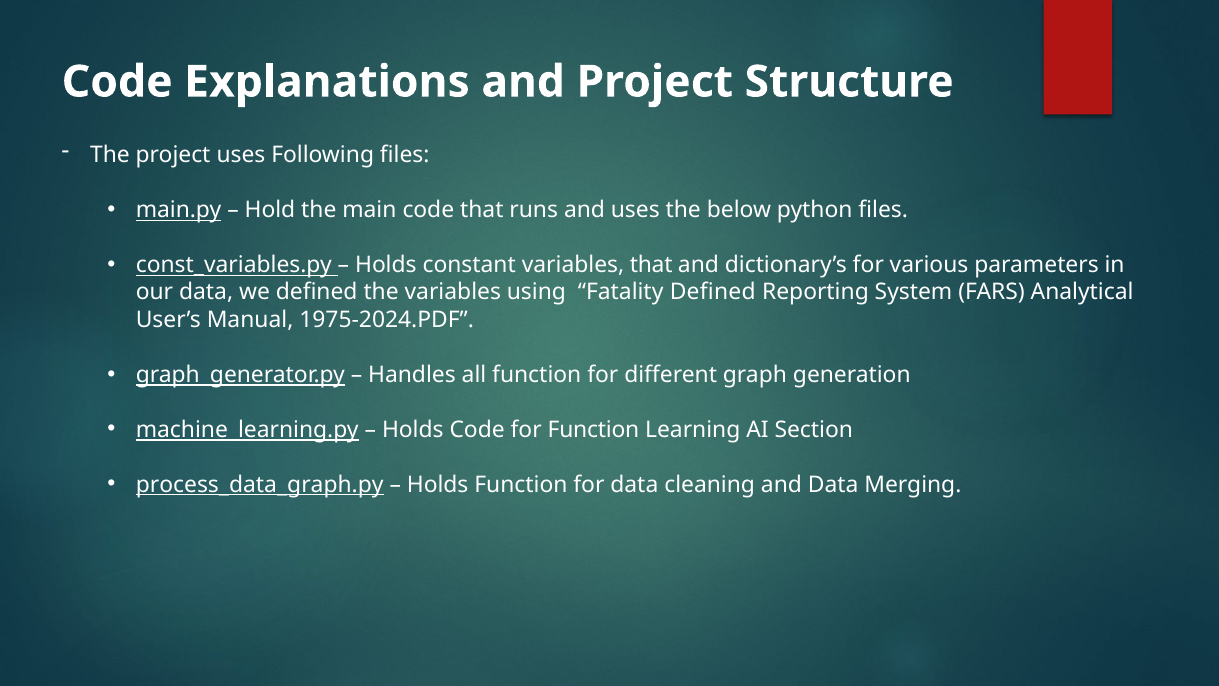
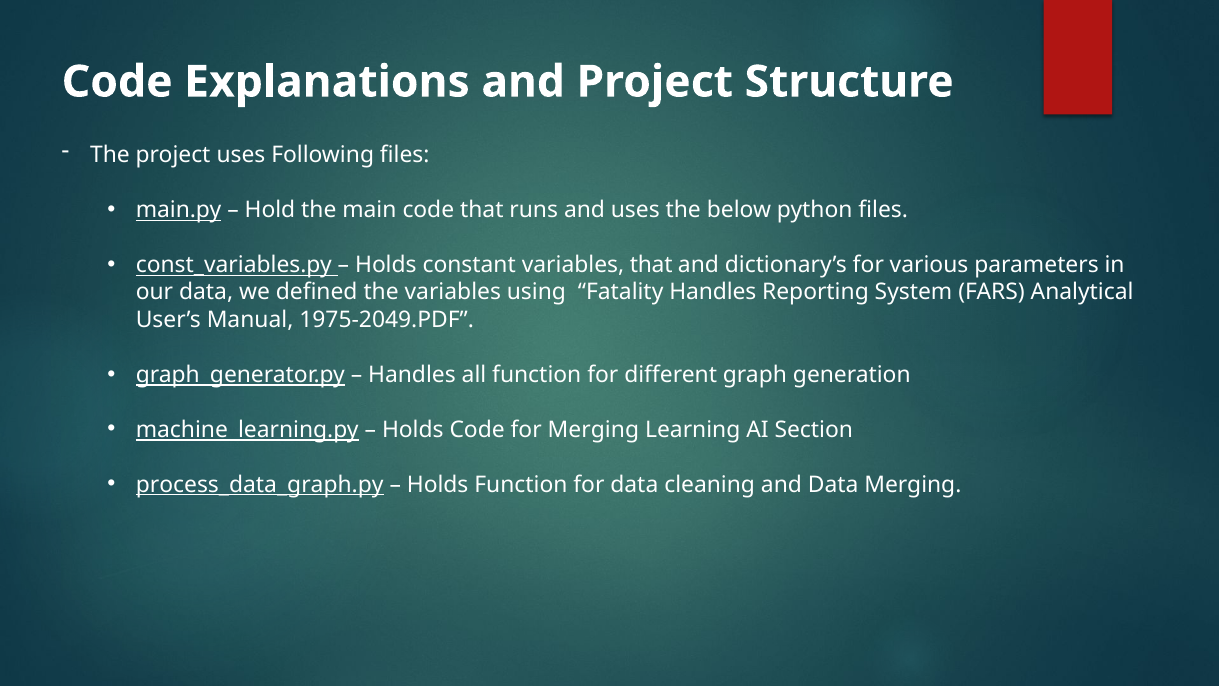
Fatality Defined: Defined -> Handles (713, 292)
1975-2024.PDF: 1975-2024.PDF -> 1975-2049.PDF (387, 320)
for Function: Function -> Merging (593, 429)
